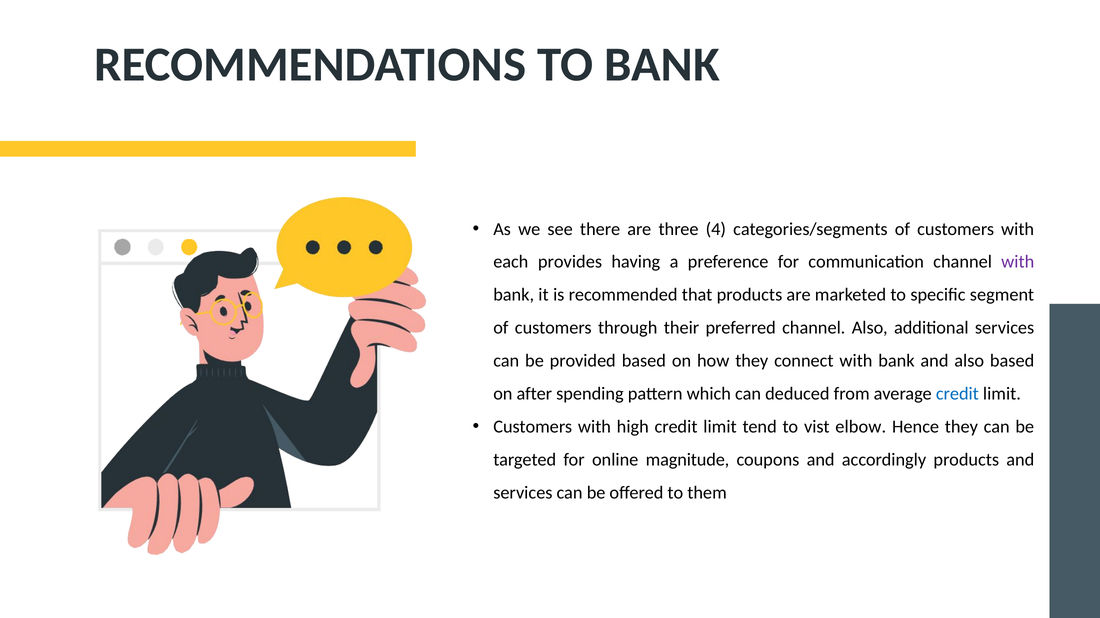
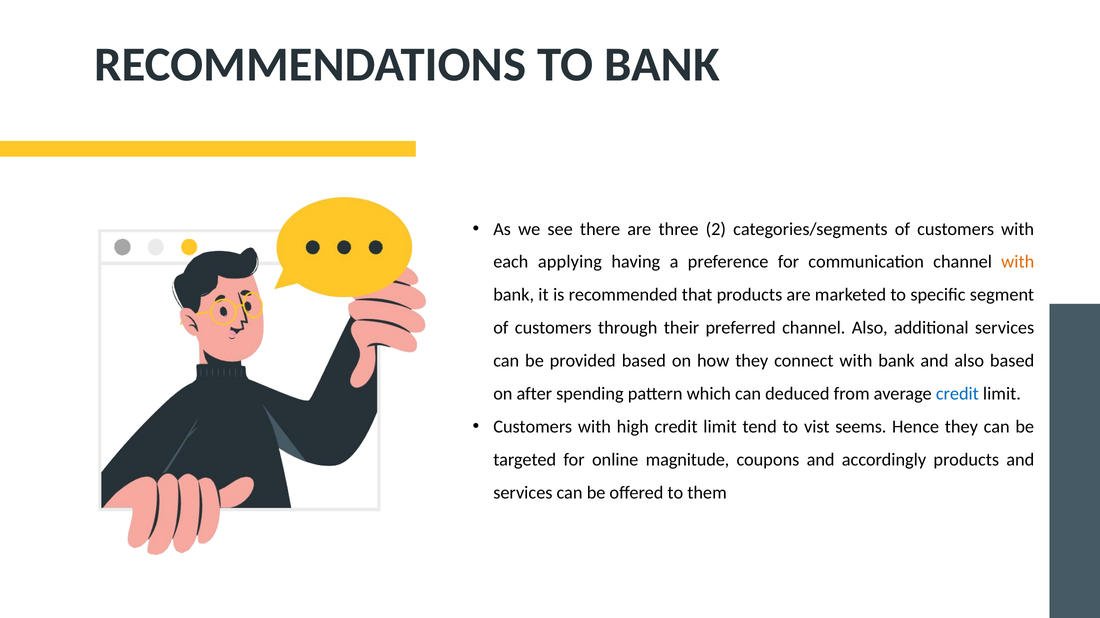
4: 4 -> 2 (716, 229)
provides: provides -> applying (570, 262)
with colour: purple -> orange (1018, 262)
elbow: elbow -> seems (861, 427)
